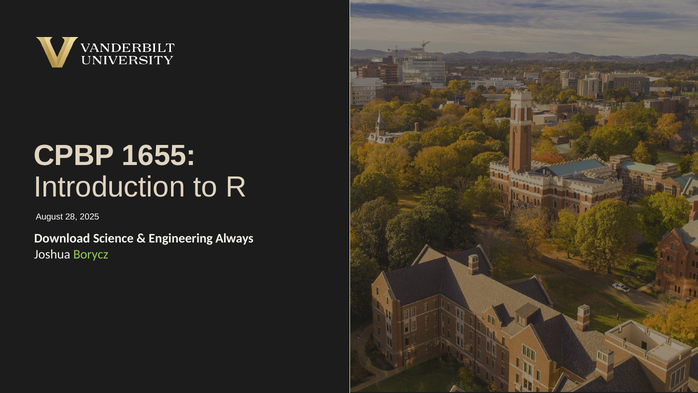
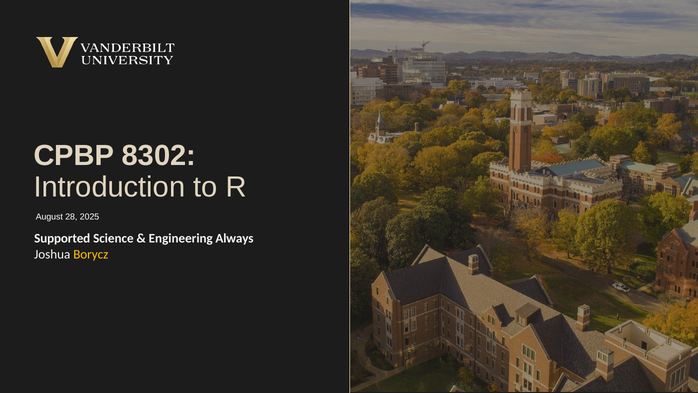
1655: 1655 -> 8302 (159, 156)
Download: Download -> Supported (62, 238)
Borycz colour: light green -> yellow (91, 254)
